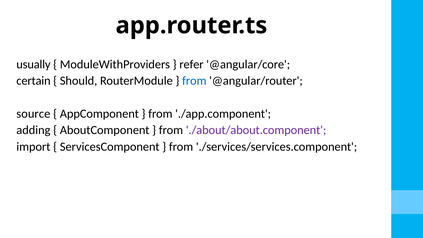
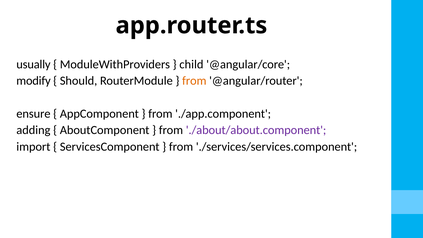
refer: refer -> child (191, 64)
certain: certain -> modify (33, 81)
from colour: blue -> orange (194, 81)
source: source -> ensure (33, 114)
